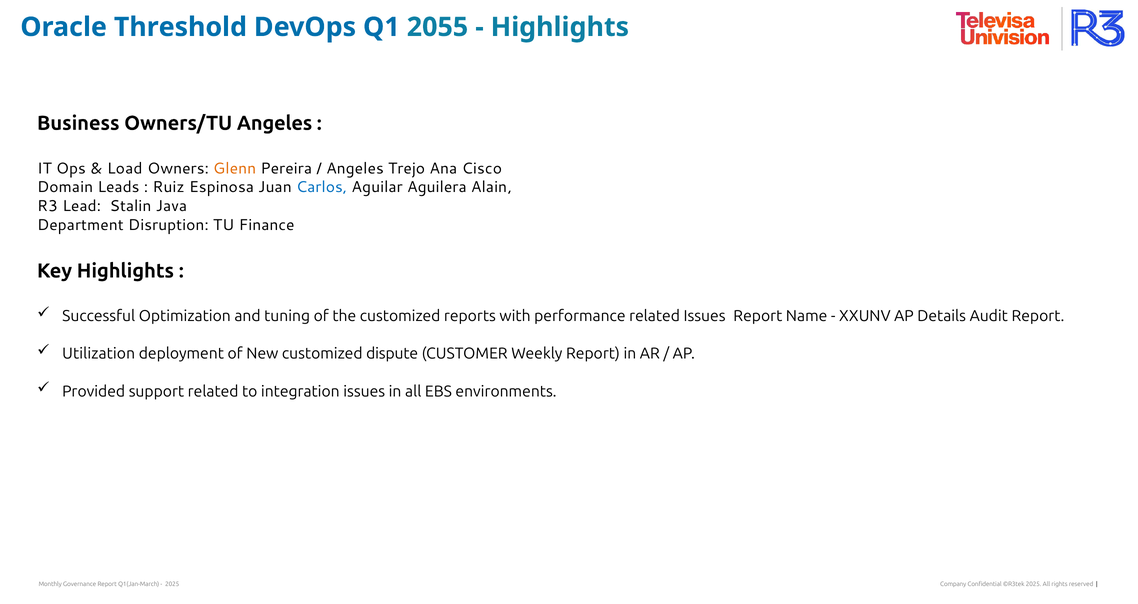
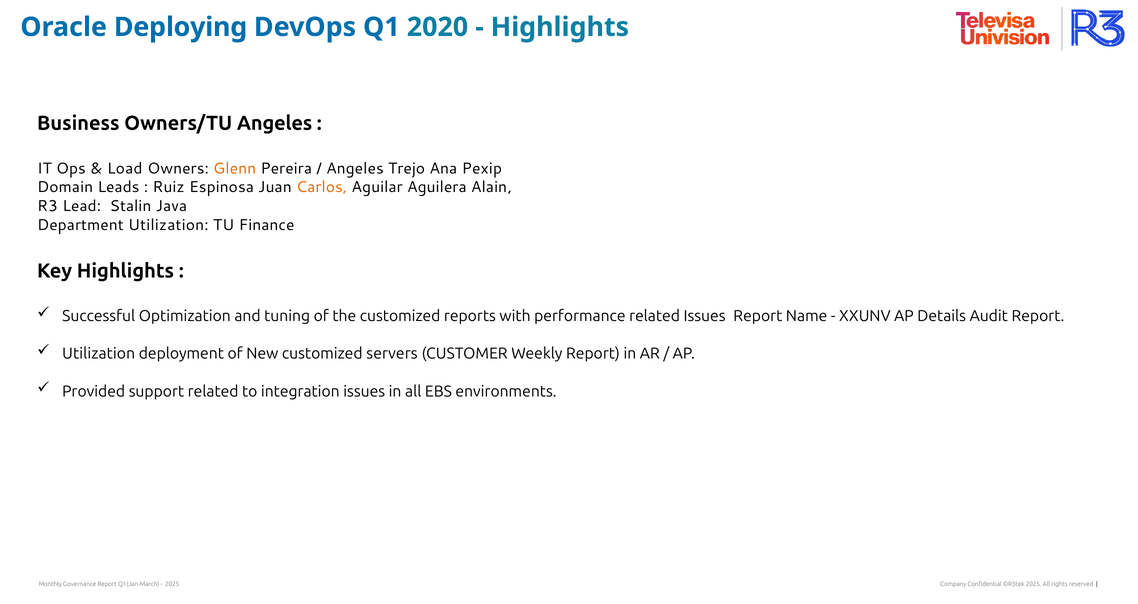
Threshold: Threshold -> Deploying (181, 27)
2055: 2055 -> 2020 (437, 27)
Cisco: Cisco -> Pexip (482, 168)
Carlos colour: blue -> orange (322, 187)
Department Disruption: Disruption -> Utilization (168, 225)
dispute: dispute -> servers (392, 354)
